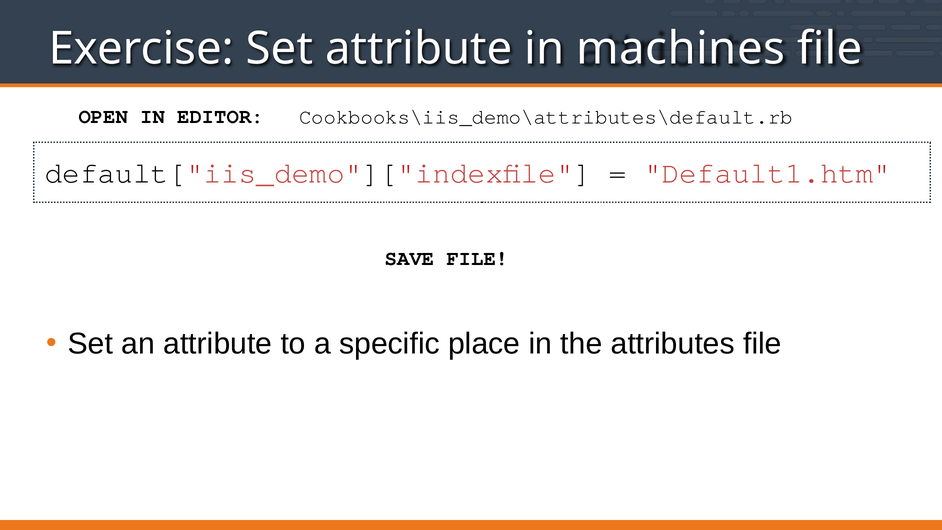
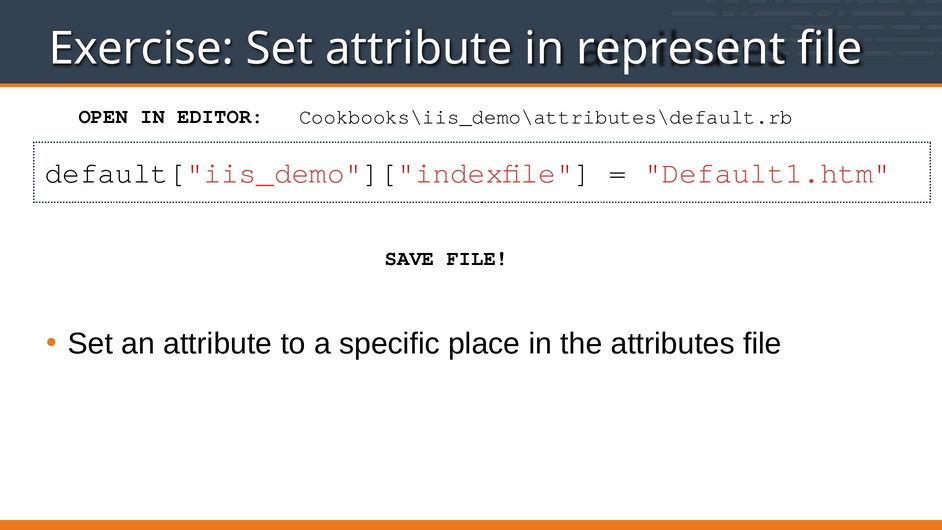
machines: machines -> represent (681, 49)
